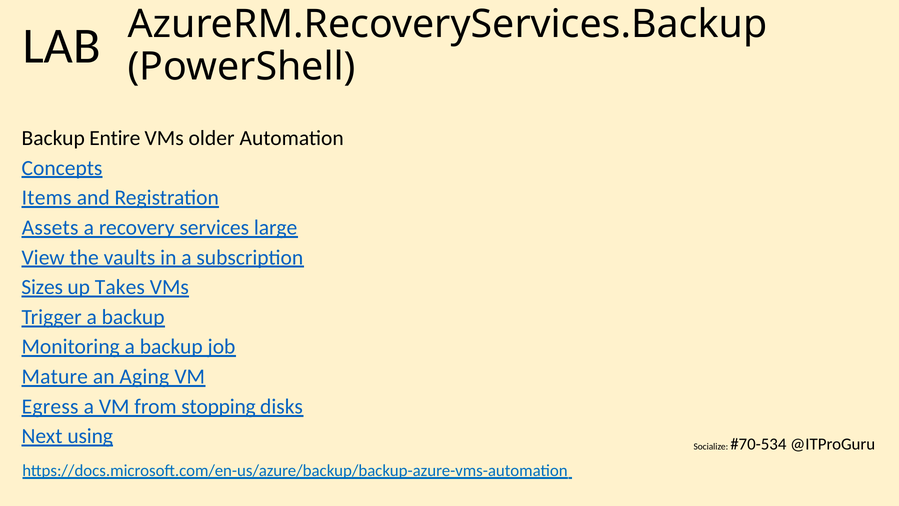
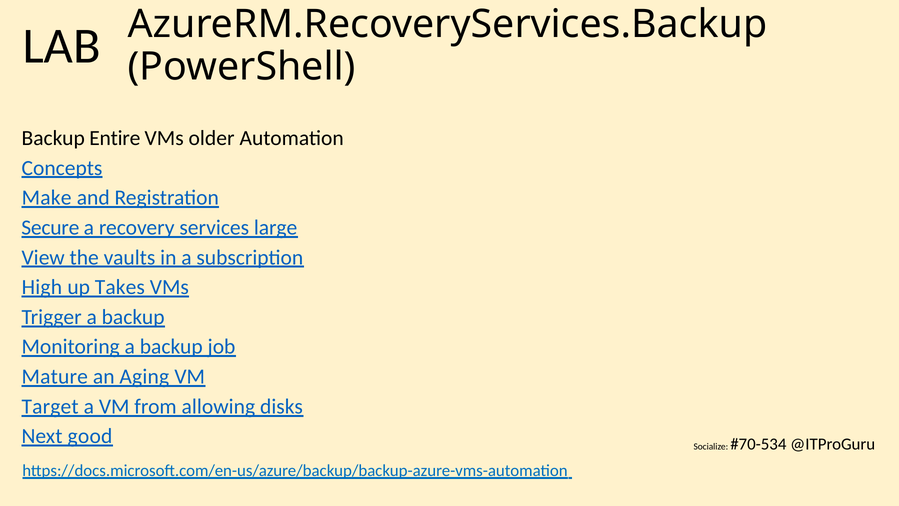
Items: Items -> Make (47, 198)
Assets: Assets -> Secure (50, 227)
Sizes: Sizes -> High (42, 287)
Egress: Egress -> Target (50, 406)
stopping: stopping -> allowing (218, 406)
using: using -> good (90, 436)
